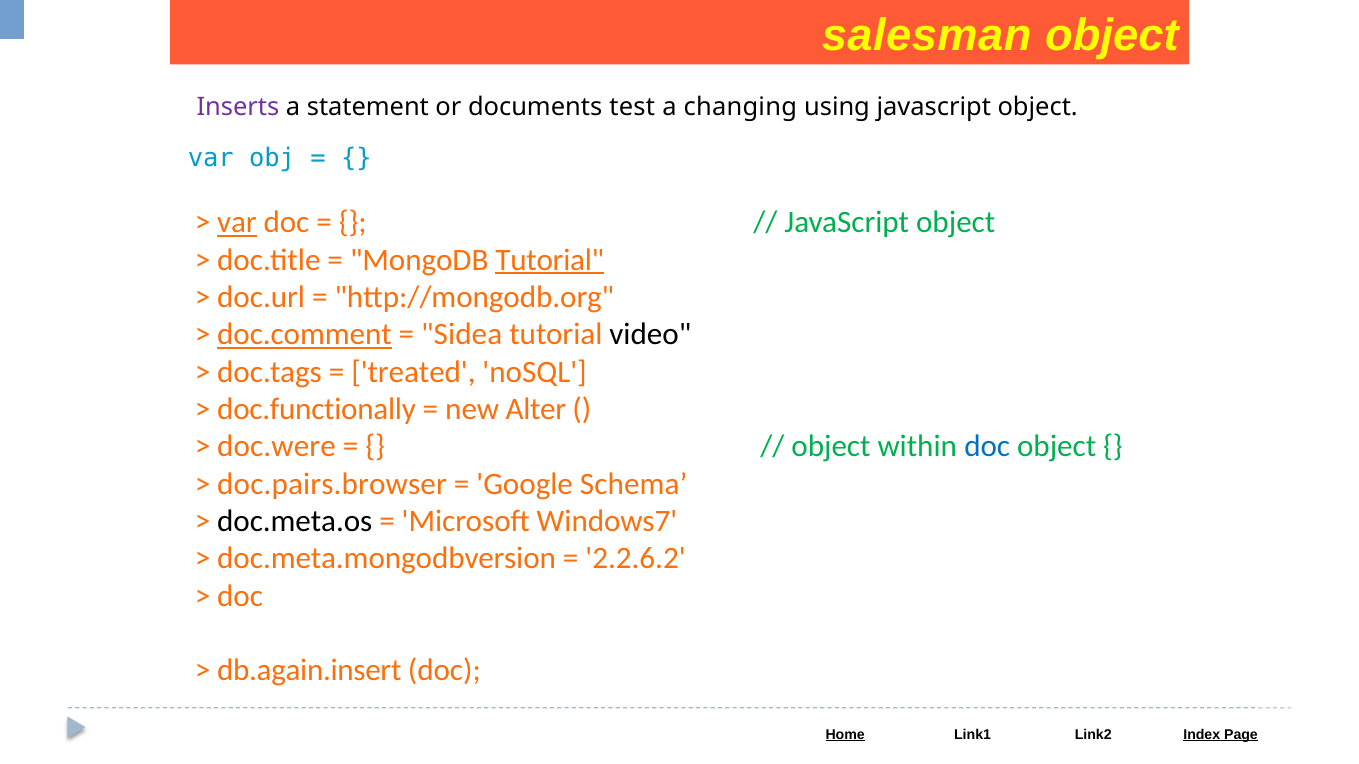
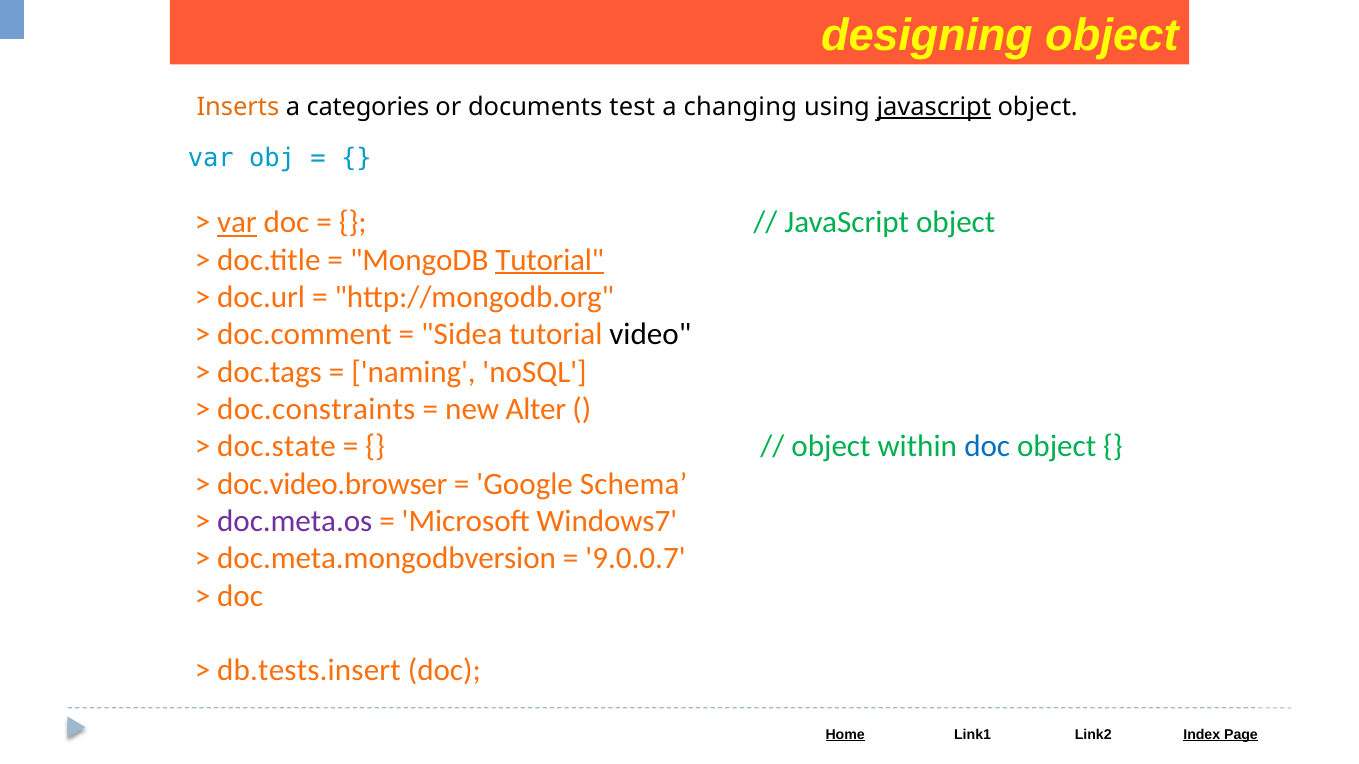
salesman: salesman -> designing (927, 35)
Inserts colour: purple -> orange (238, 107)
statement: statement -> categories (368, 107)
javascript underline: none -> present (934, 107)
doc.comment underline: present -> none (304, 335)
treated: treated -> naming (413, 372)
doc.functionally: doc.functionally -> doc.constraints (316, 409)
doc.were: doc.were -> doc.state (277, 447)
doc.pairs.browser: doc.pairs.browser -> doc.video.browser (332, 484)
doc.meta.os colour: black -> purple (295, 521)
2.2.6.2: 2.2.6.2 -> 9.0.0.7 (636, 559)
db.again.insert: db.again.insert -> db.tests.insert (309, 671)
